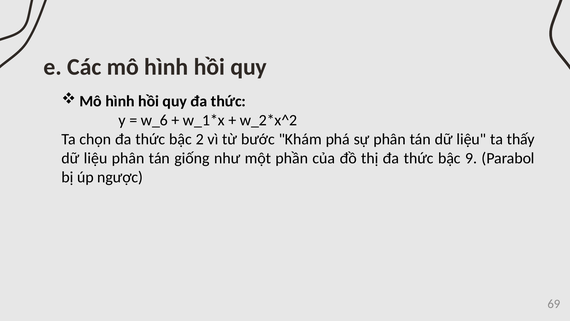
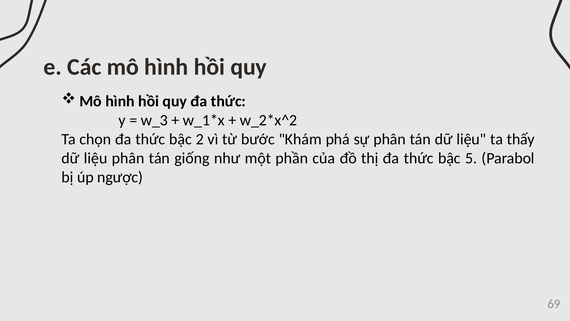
w_6: w_6 -> w_3 (154, 120)
9: 9 -> 5 (471, 158)
